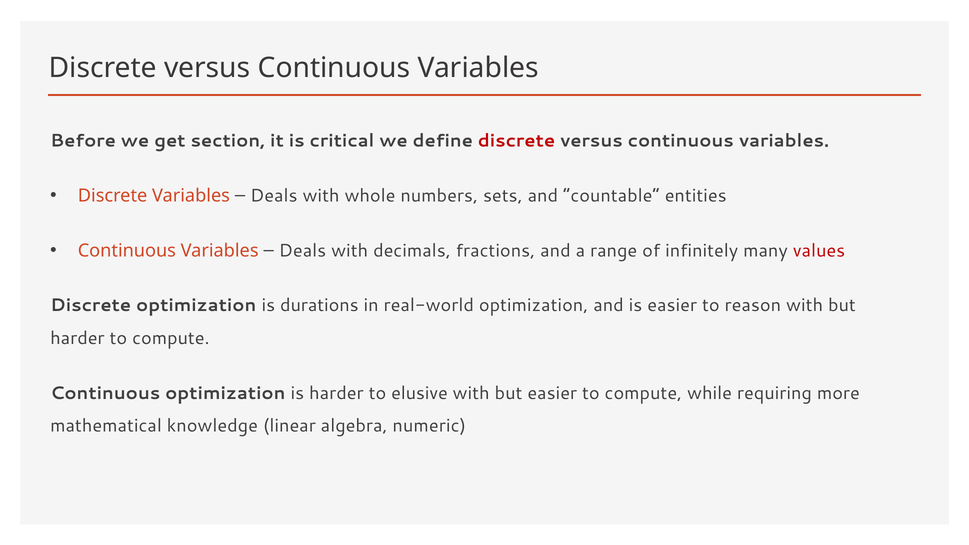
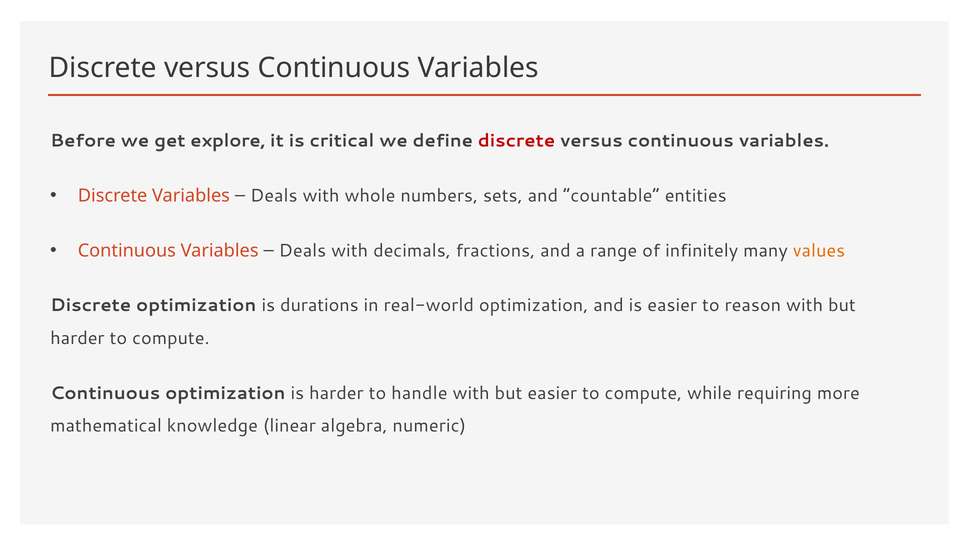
section: section -> explore (228, 141)
values colour: red -> orange (819, 251)
elusive: elusive -> handle (419, 393)
